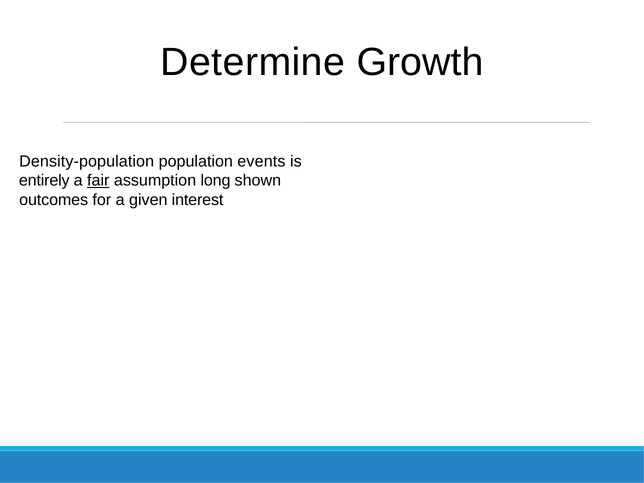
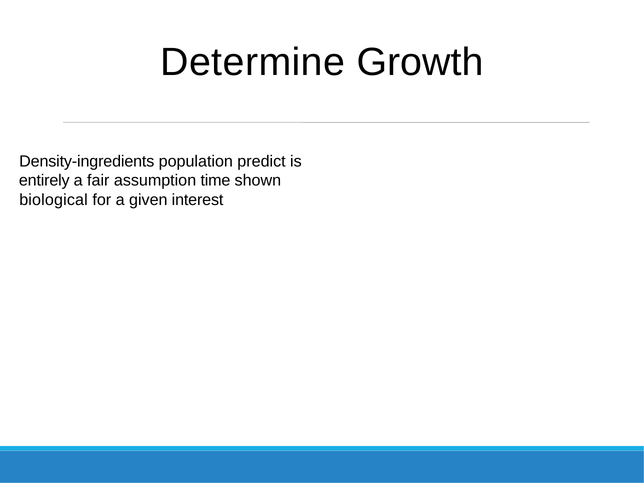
Density-population: Density-population -> Density-ingredients (87, 161)
events: events -> predict (262, 161)
fair underline: present -> none (98, 181)
long: long -> time (215, 181)
outcomes: outcomes -> biological (54, 200)
